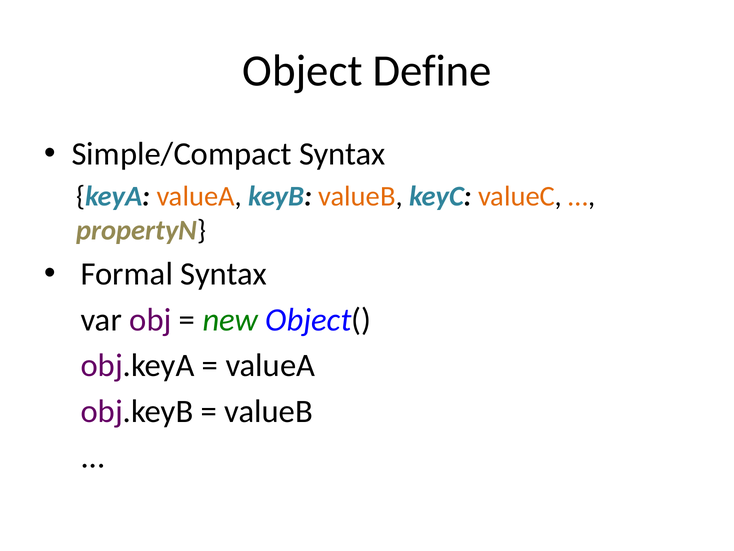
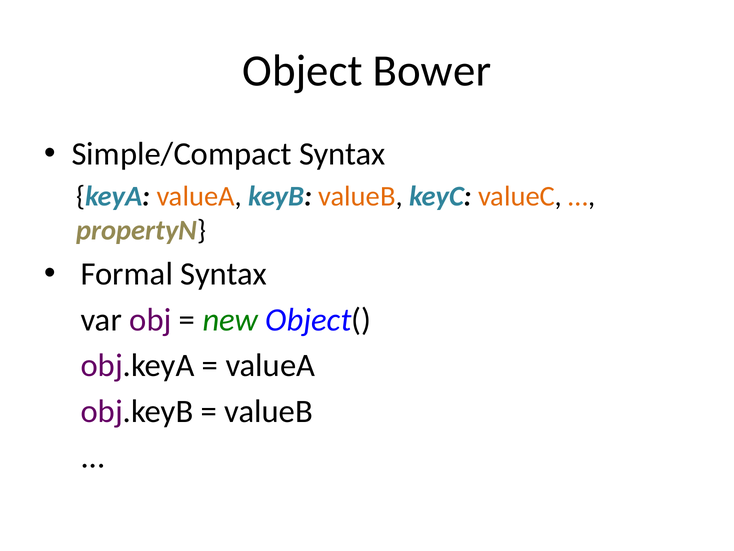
Define: Define -> Bower (432, 71)
